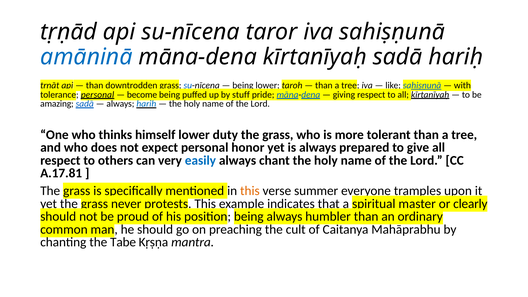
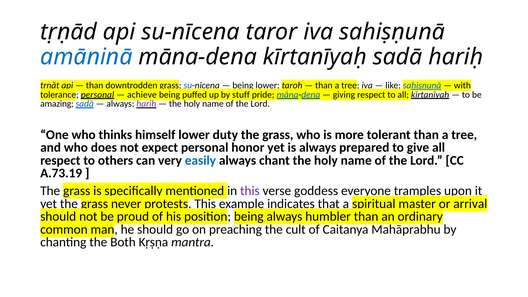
become: become -> achieve (142, 95)
hariḥ colour: blue -> purple (146, 104)
A.17.81: A.17.81 -> A.73.19 (61, 173)
this colour: orange -> purple (250, 191)
summer: summer -> goddess (316, 191)
clearly: clearly -> arrival (470, 204)
Tabe: Tabe -> Both (123, 242)
